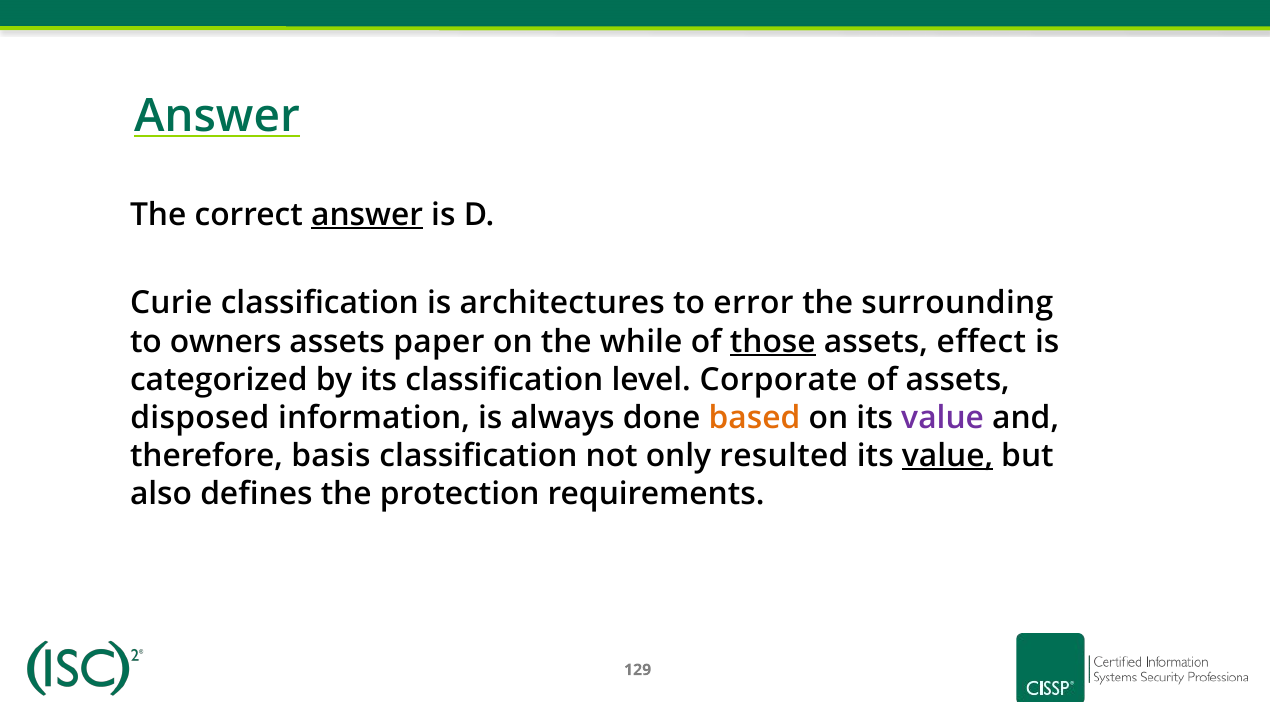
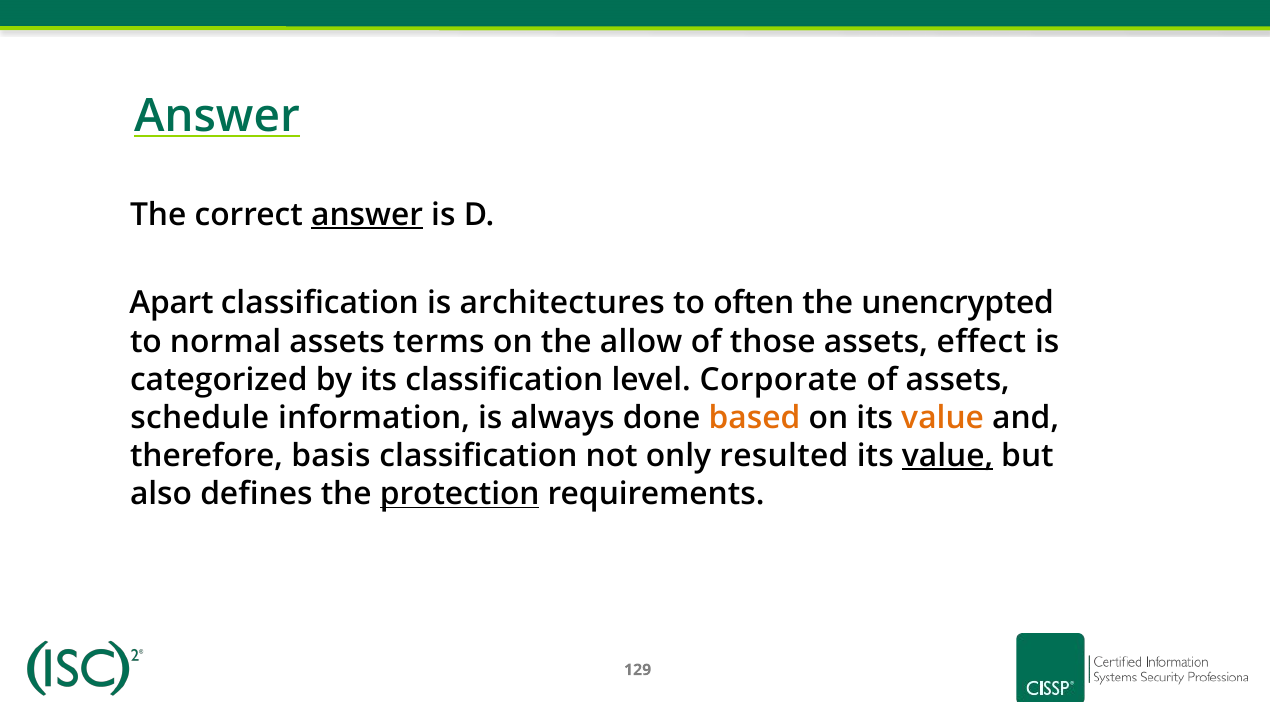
Curie: Curie -> Apart (171, 304)
error: error -> often (754, 304)
surrounding: surrounding -> unencrypted (958, 304)
owners: owners -> normal (226, 342)
paper: paper -> terms (439, 342)
while: while -> allow (641, 342)
those underline: present -> none (773, 342)
disposed: disposed -> schedule (200, 418)
value colour: purple -> orange (943, 418)
protection underline: none -> present (460, 494)
